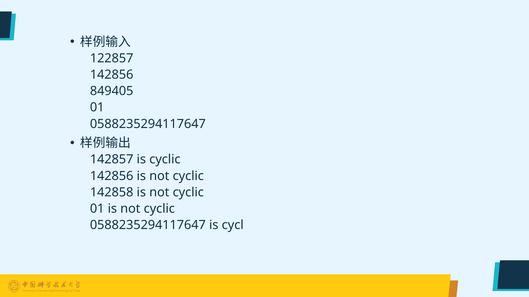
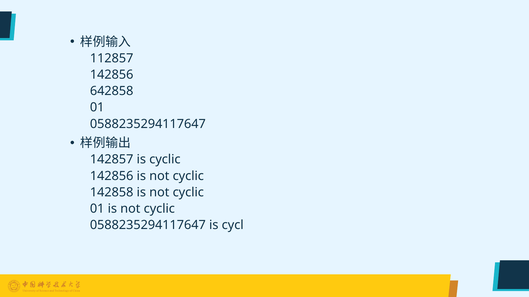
122857: 122857 -> 112857 (112, 58)
849405: 849405 -> 642858 (112, 91)
